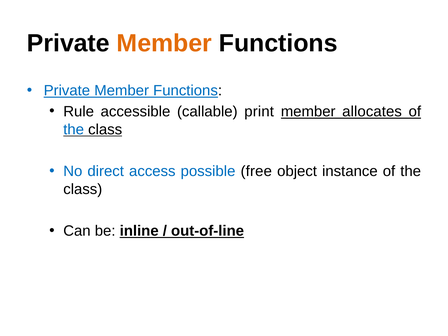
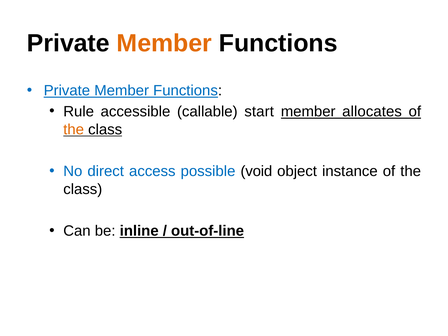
print: print -> start (259, 112)
the colour: blue -> orange (74, 129)
free: free -> void (256, 171)
